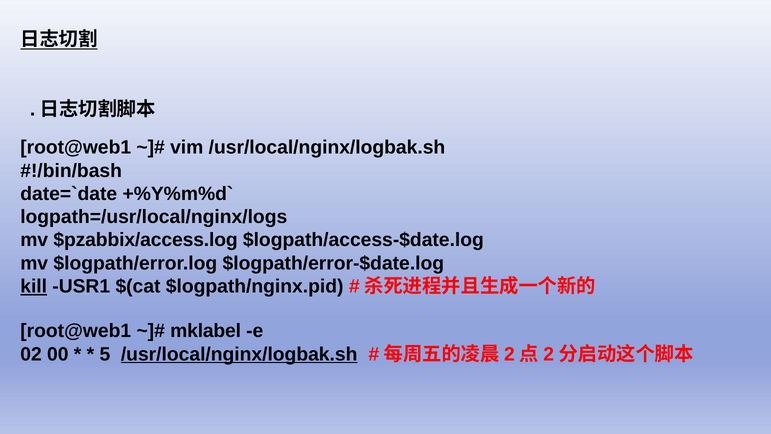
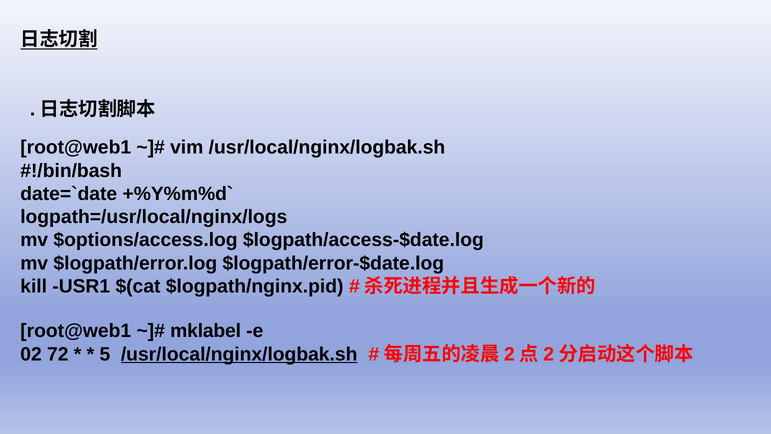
$pzabbix/access.log: $pzabbix/access.log -> $options/access.log (146, 240)
kill underline: present -> none (34, 286)
00: 00 -> 72 (58, 354)
